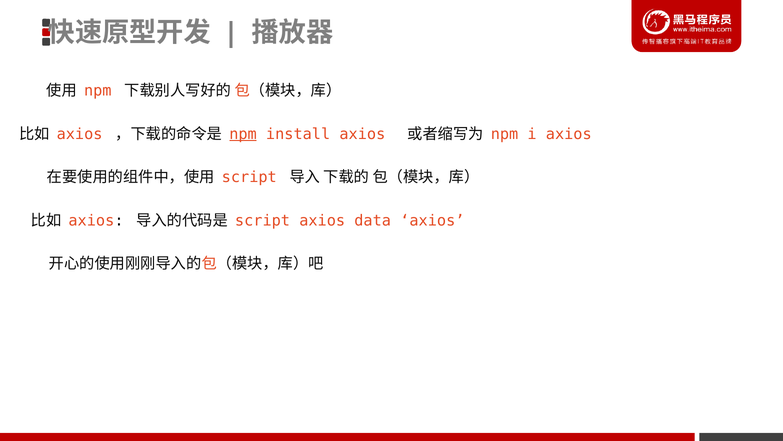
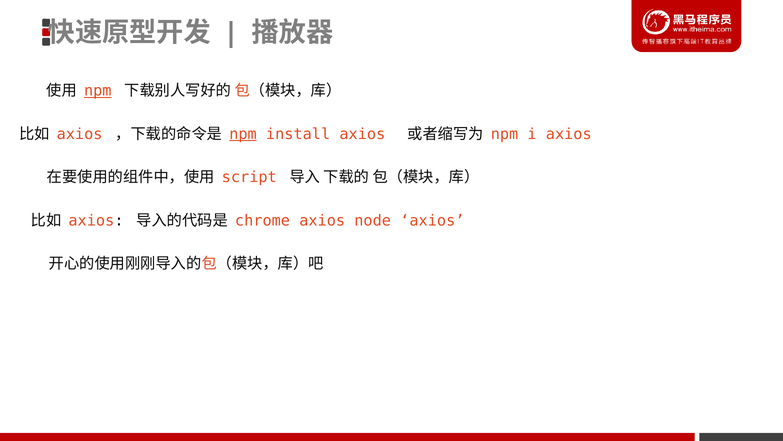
npm underline: none -> present (98, 91)
script: script -> chrome (263, 220)
data: data -> node (373, 220)
